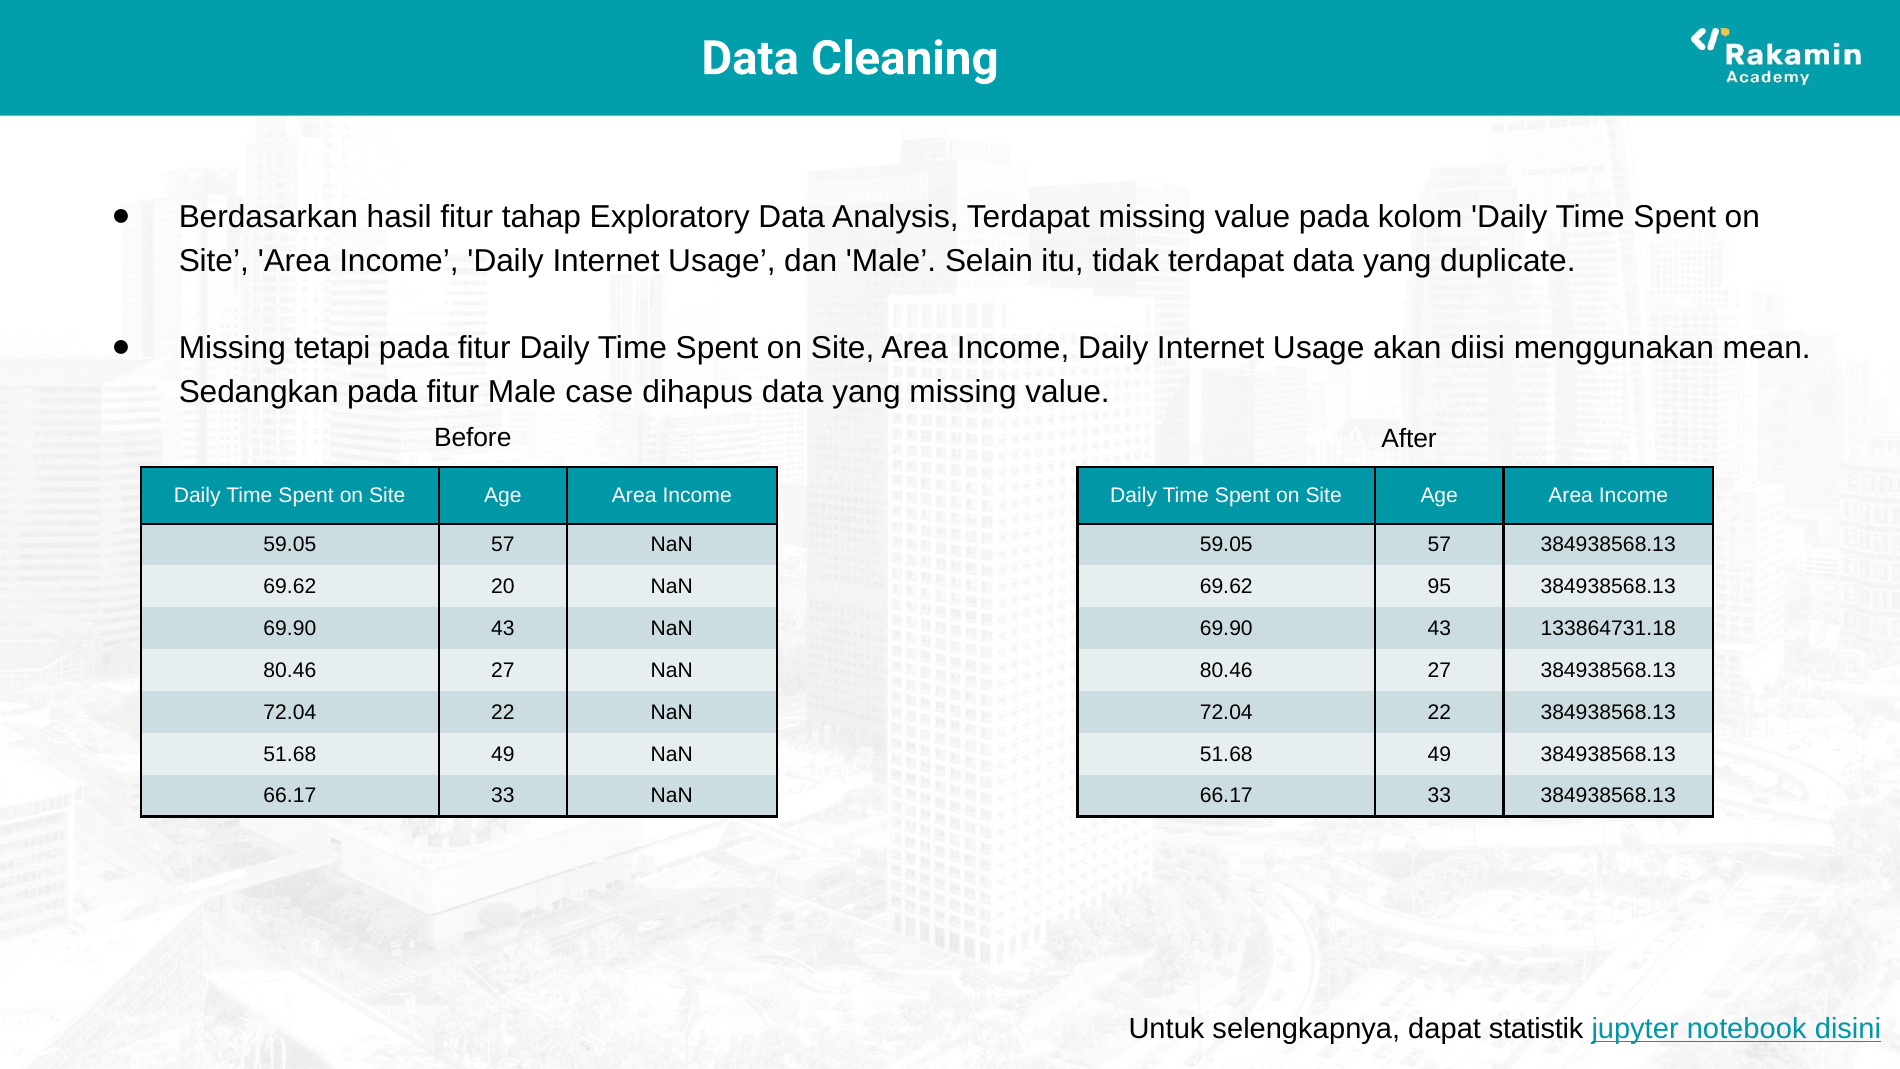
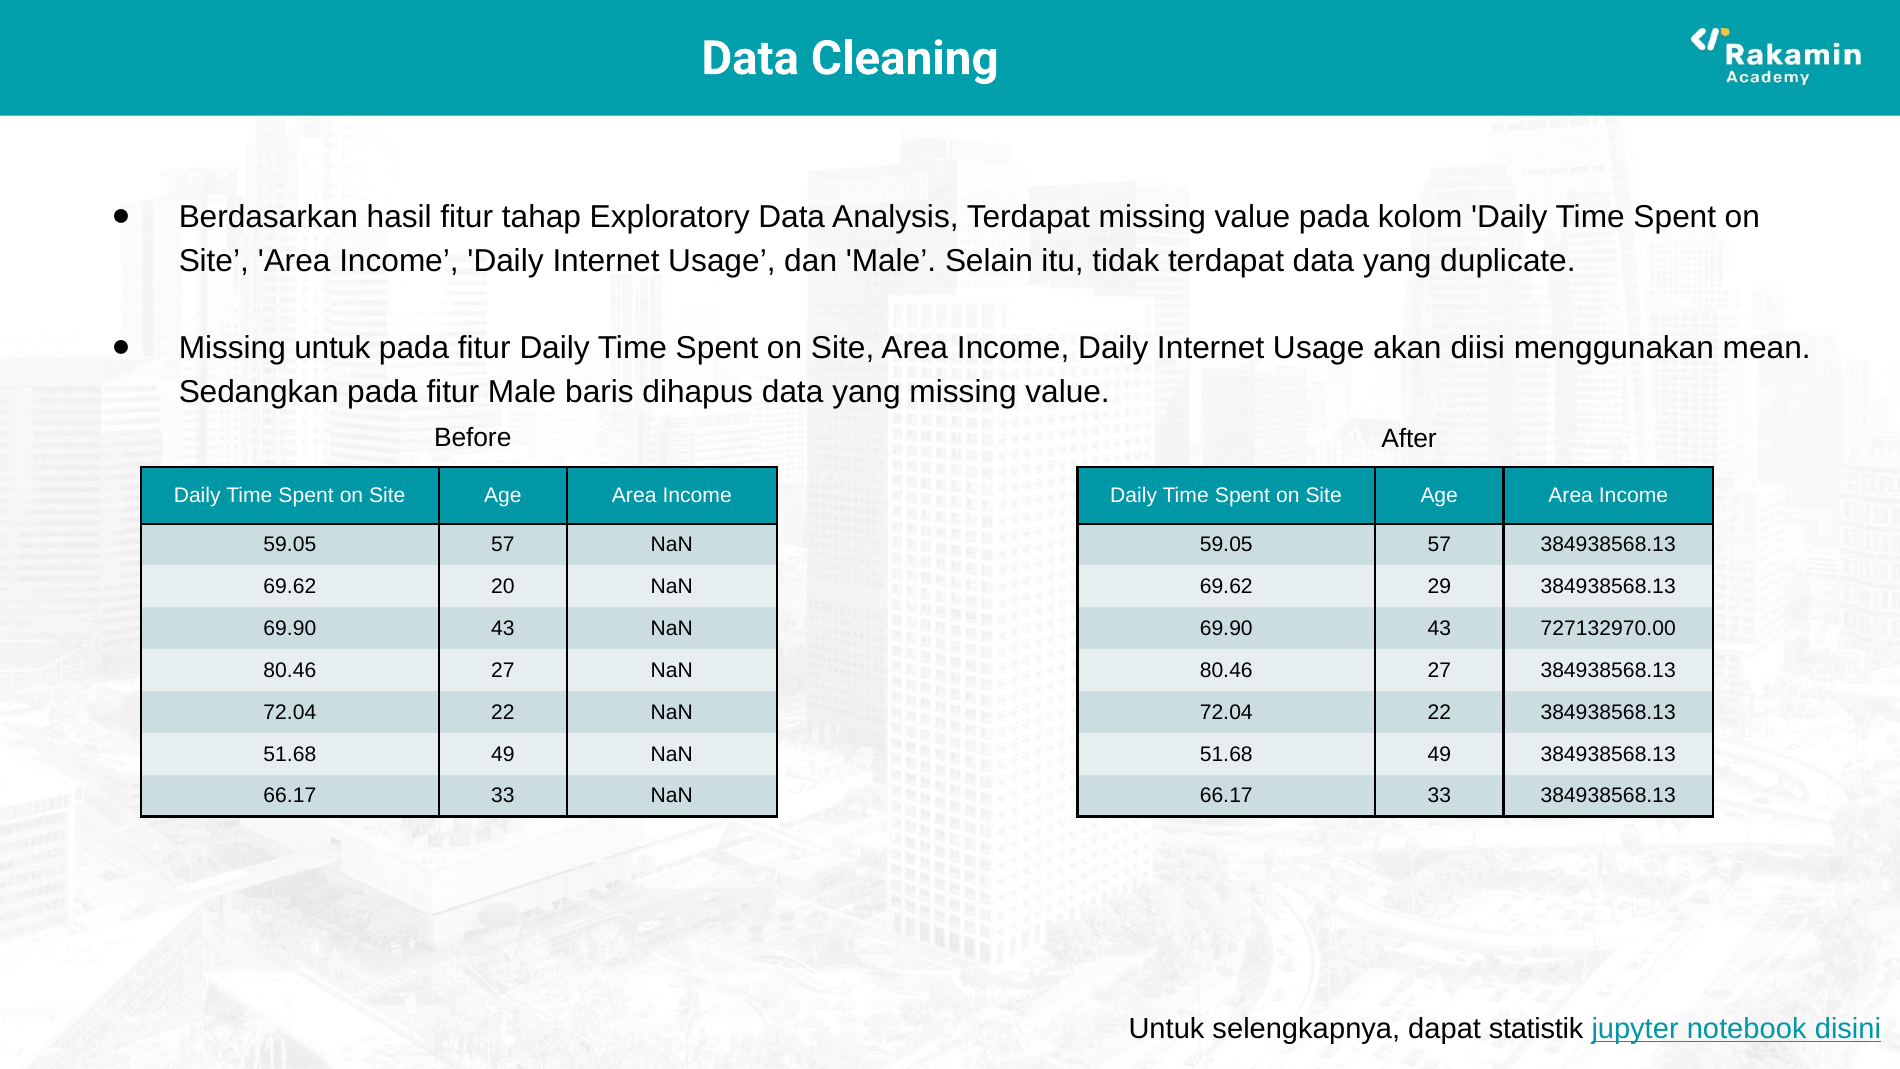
Missing tetapi: tetapi -> untuk (333, 348)
case: case -> baris (599, 392)
95: 95 -> 29 (1439, 587)
133864731.18: 133864731.18 -> 727132970.00 (1608, 628)
